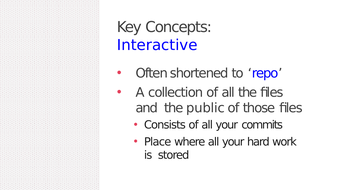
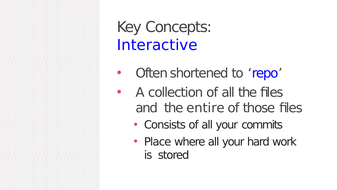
public: public -> entire (205, 108)
